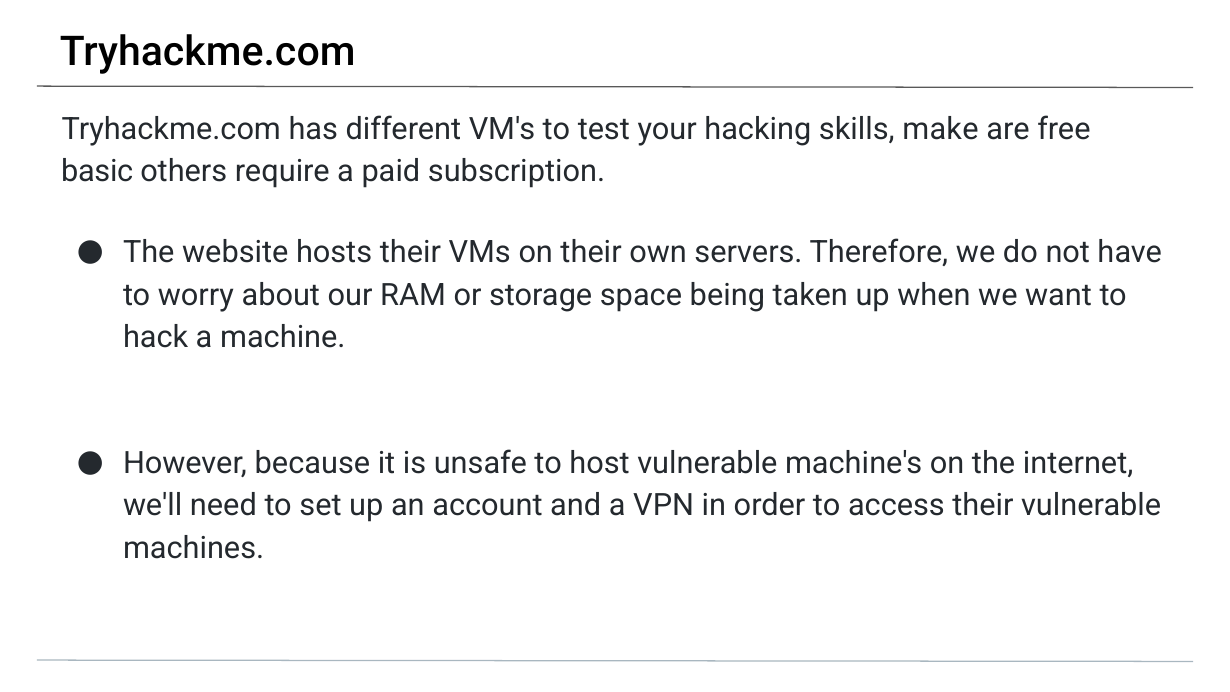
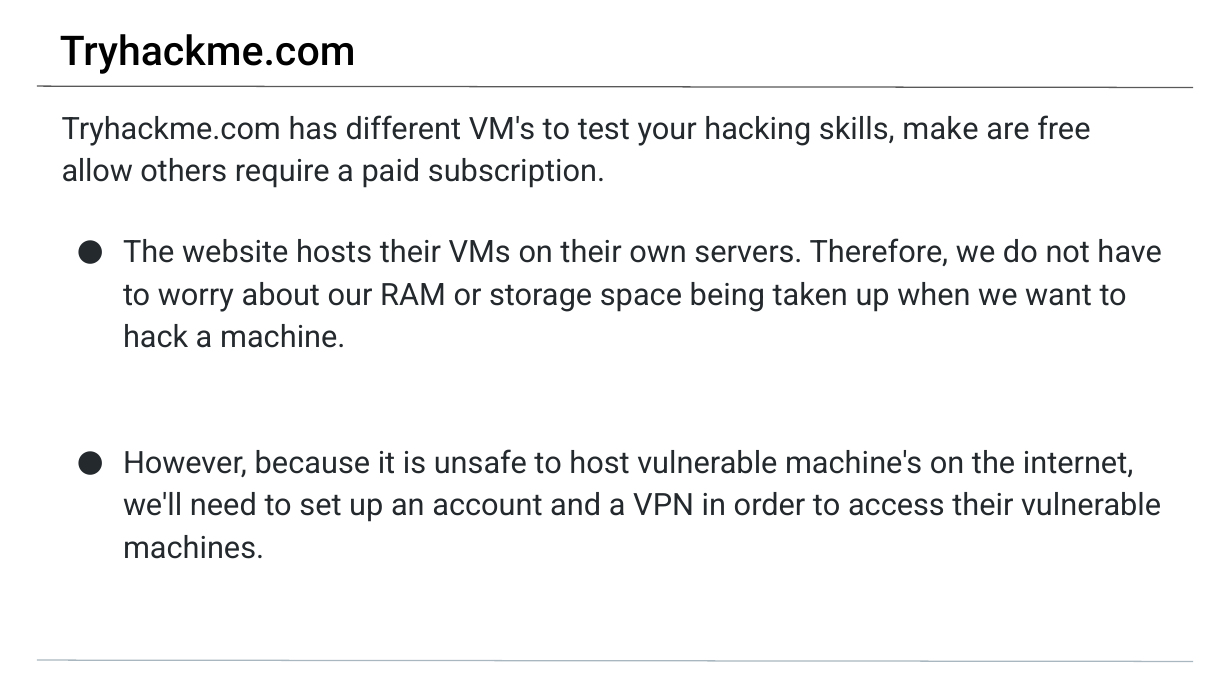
basic: basic -> allow (97, 172)
